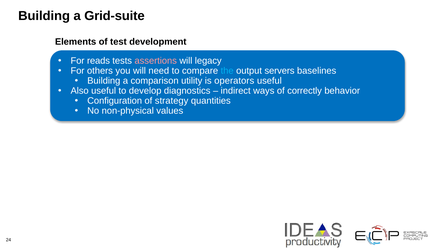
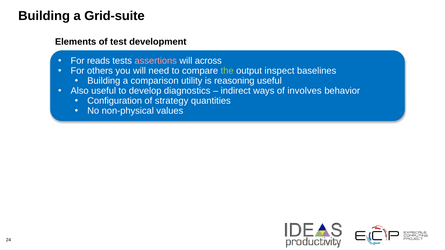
legacy: legacy -> across (208, 61)
the colour: light blue -> light green (227, 71)
servers: servers -> inspect (279, 71)
operators: operators -> reasoning (234, 81)
correctly: correctly -> involves (305, 91)
